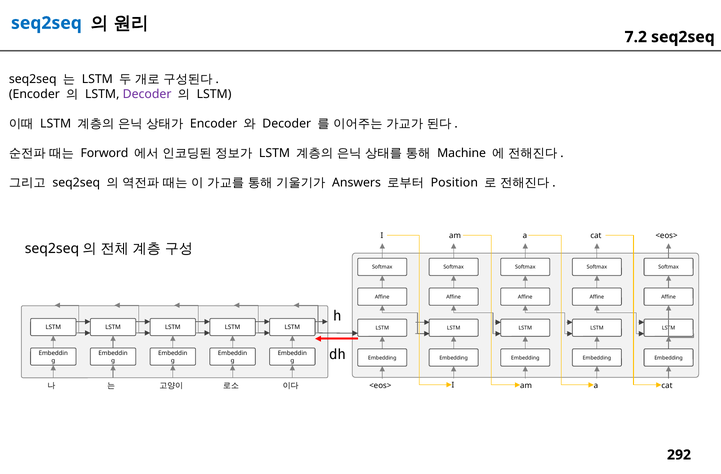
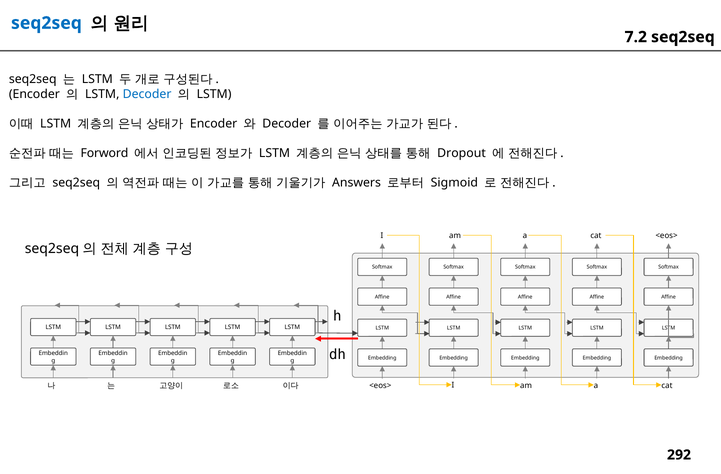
Decoder colour: purple -> blue (147, 94)
Machine: Machine -> Dropout (462, 153)
Position: Position -> Sigmoid (454, 182)
